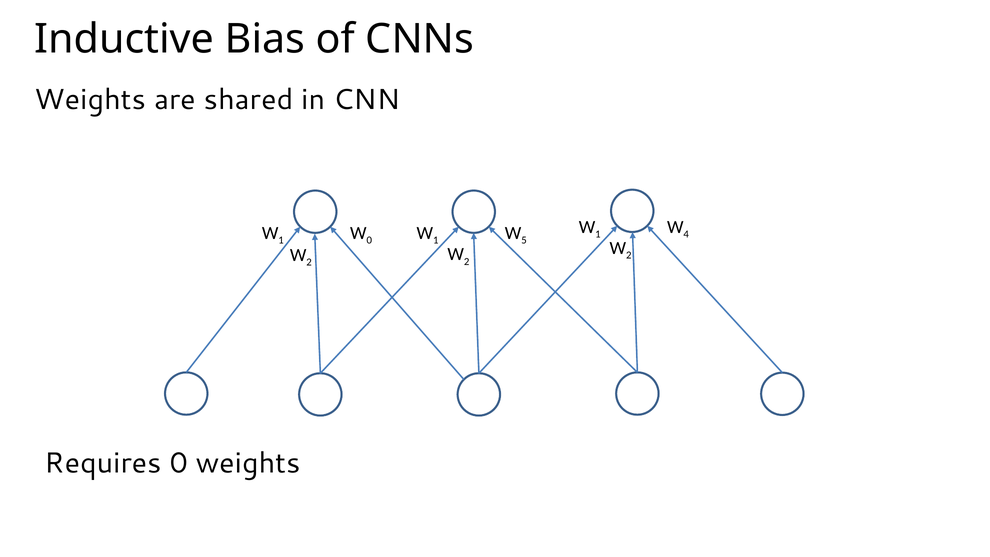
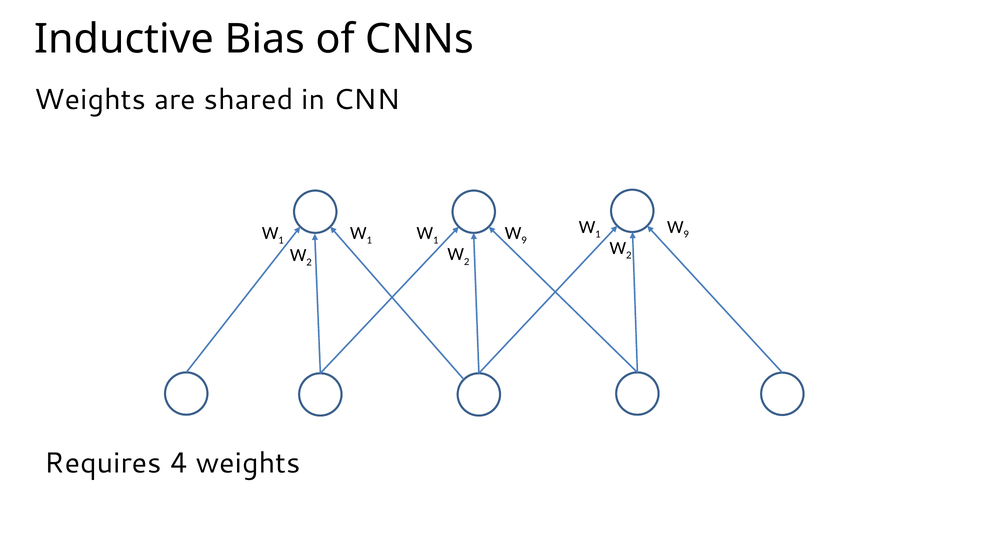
4: 4 -> 9 (686, 234)
0: 0 -> 1 (369, 240)
5: 5 -> 9 (524, 240)
Requires 0: 0 -> 4 (179, 463)
